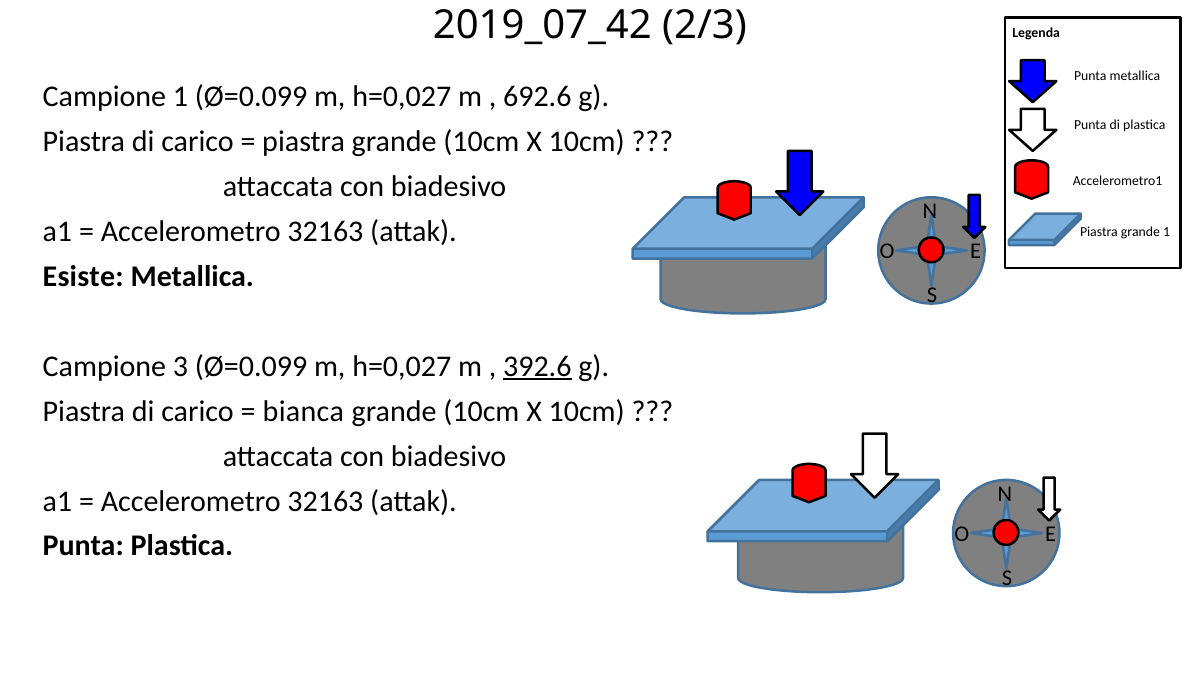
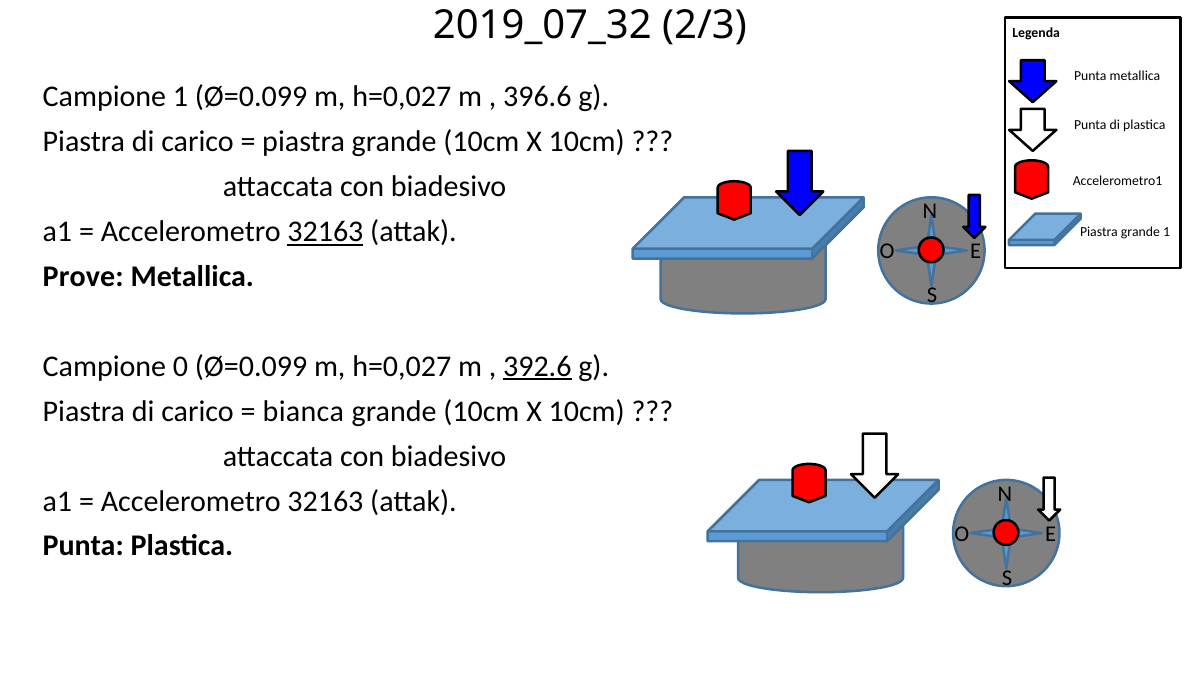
2019_07_42: 2019_07_42 -> 2019_07_32 (542, 26)
692.6: 692.6 -> 396.6 (537, 97)
32163 underline: none -> present (325, 232)
Esiste: Esiste -> Prove (83, 277)
3: 3 -> 0 (181, 367)
